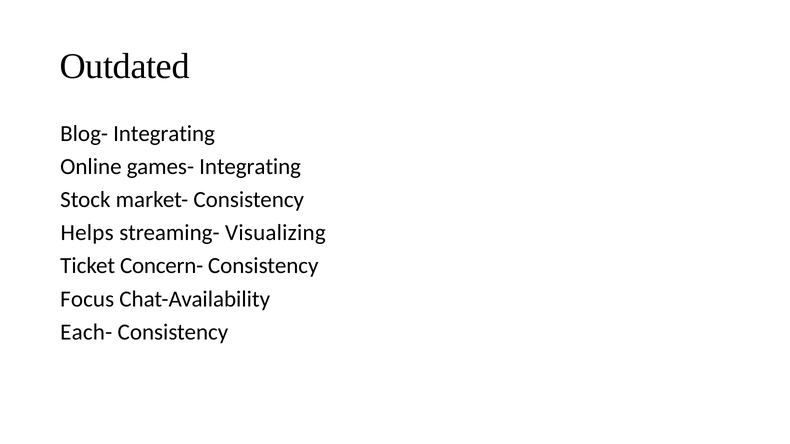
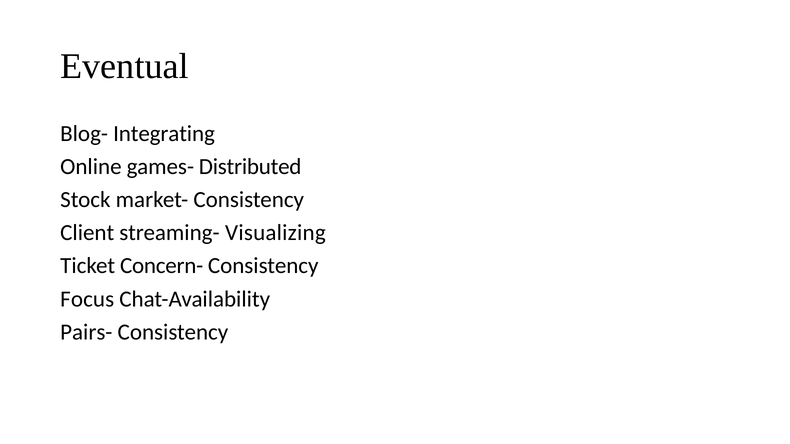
Outdated: Outdated -> Eventual (125, 66)
games- Integrating: Integrating -> Distributed (250, 167)
Helps: Helps -> Client (87, 233)
Each-: Each- -> Pairs- (86, 332)
